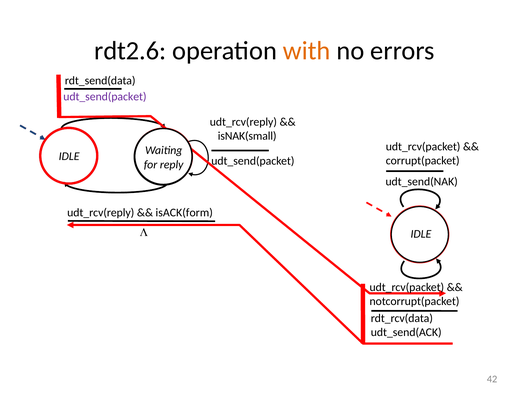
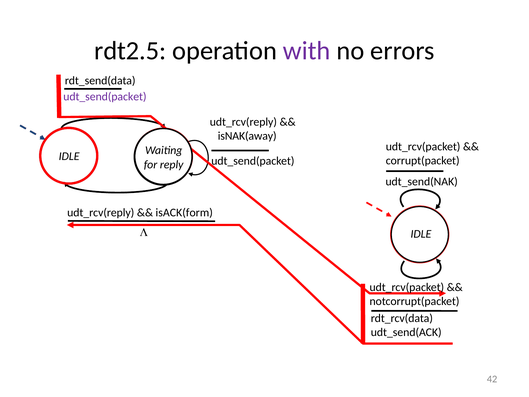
rdt2.6: rdt2.6 -> rdt2.5 (130, 51)
with colour: orange -> purple (307, 51)
isNAK(small: isNAK(small -> isNAK(away (247, 136)
